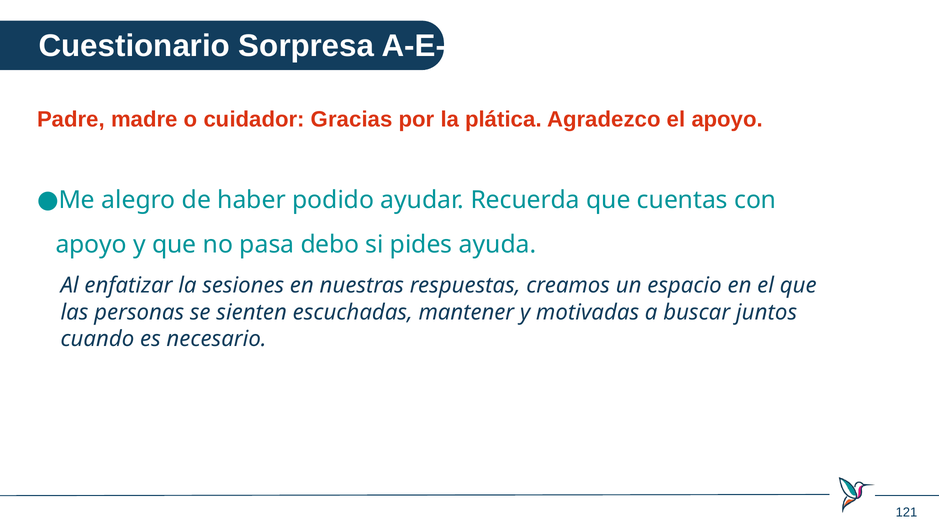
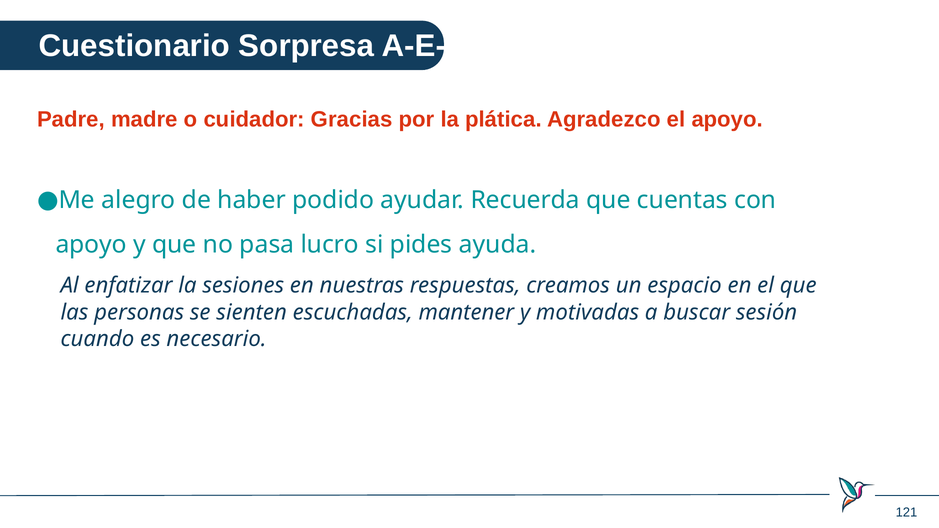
debo: debo -> lucro (330, 245)
juntos: juntos -> sesión (767, 312)
